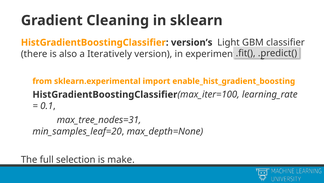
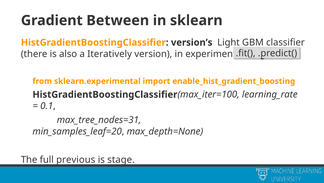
Cleaning: Cleaning -> Between (118, 20)
selection: selection -> previous (76, 159)
is make: make -> stage (121, 159)
